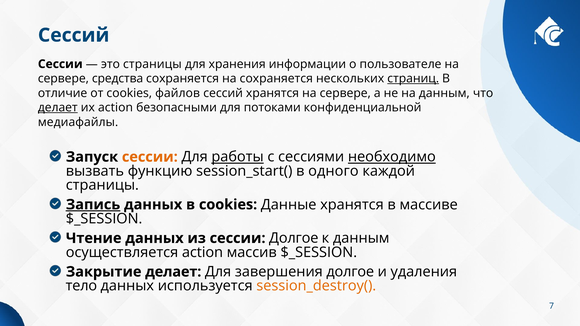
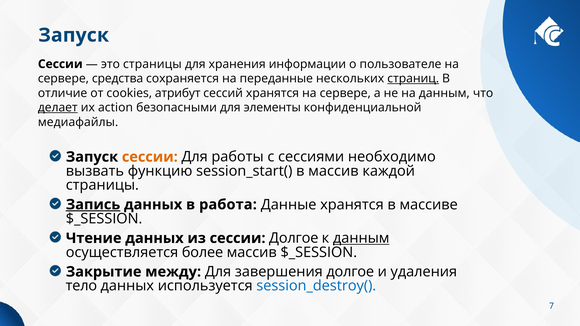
Сессий: Сессий -> Запуск (74, 35)
на сохраняется: сохраняется -> переданные (276, 79)
файлов: файлов -> атрибут (178, 93)
потоками: потоками -> элементы (272, 108)
работы underline: present -> none (238, 157)
необходимо underline: present -> none (392, 157)
в одного: одного -> массив (333, 171)
в cookies: cookies -> работа (228, 205)
данным underline: none -> present (361, 238)
осуществляется action: action -> более (203, 252)
Закрытие делает: делает -> между (173, 272)
session_destroy( colour: orange -> blue (316, 286)
